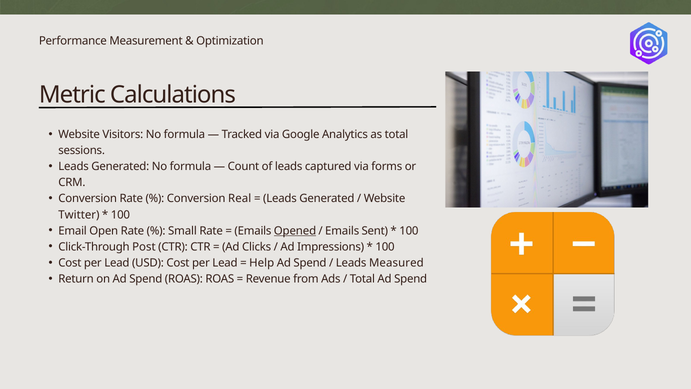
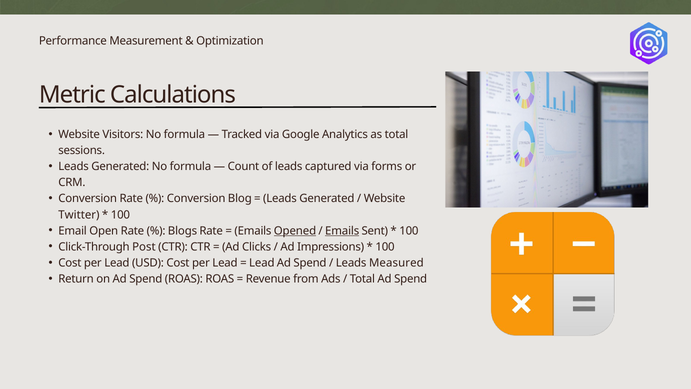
Real: Real -> Blog (240, 199)
Small: Small -> Blogs (182, 231)
Emails underline: none -> present (342, 231)
Help: Help -> Lead (262, 263)
